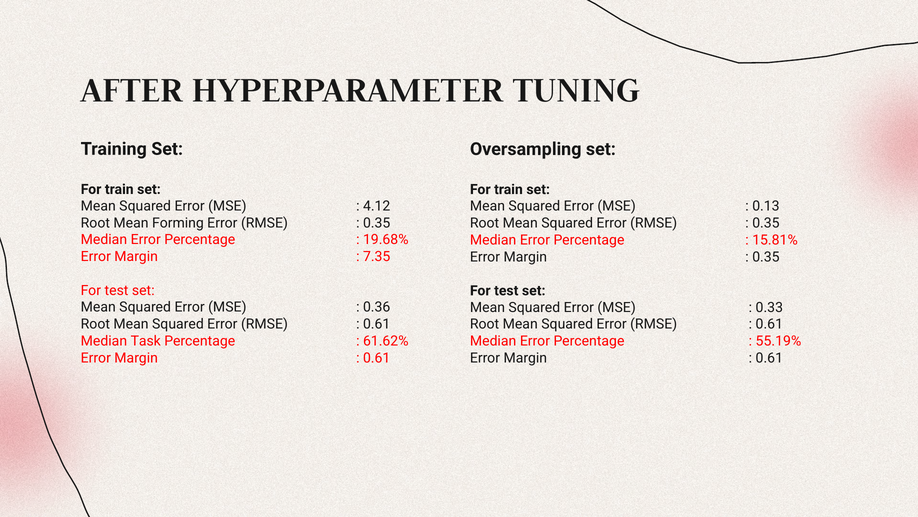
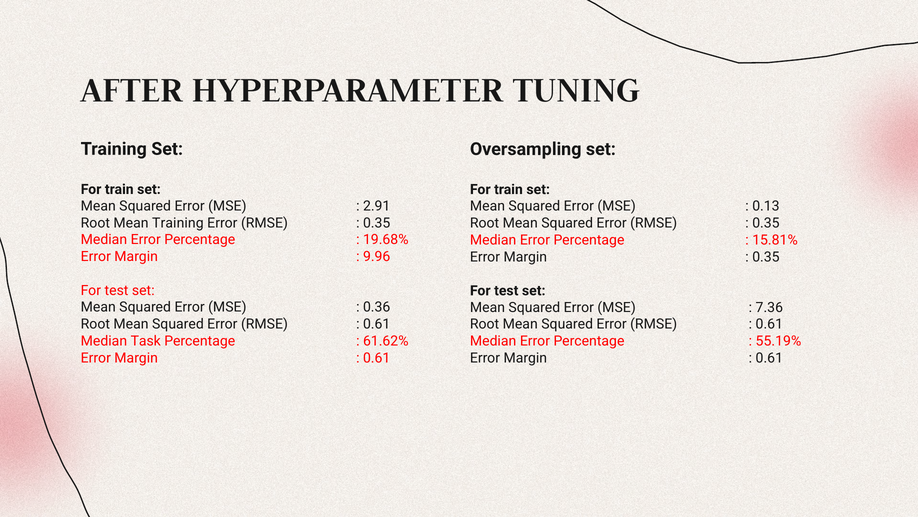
4.12: 4.12 -> 2.91 (377, 206)
Mean Forming: Forming -> Training (178, 223)
7.35: 7.35 -> 9.96 (377, 256)
0.33: 0.33 -> 7.36 (769, 307)
